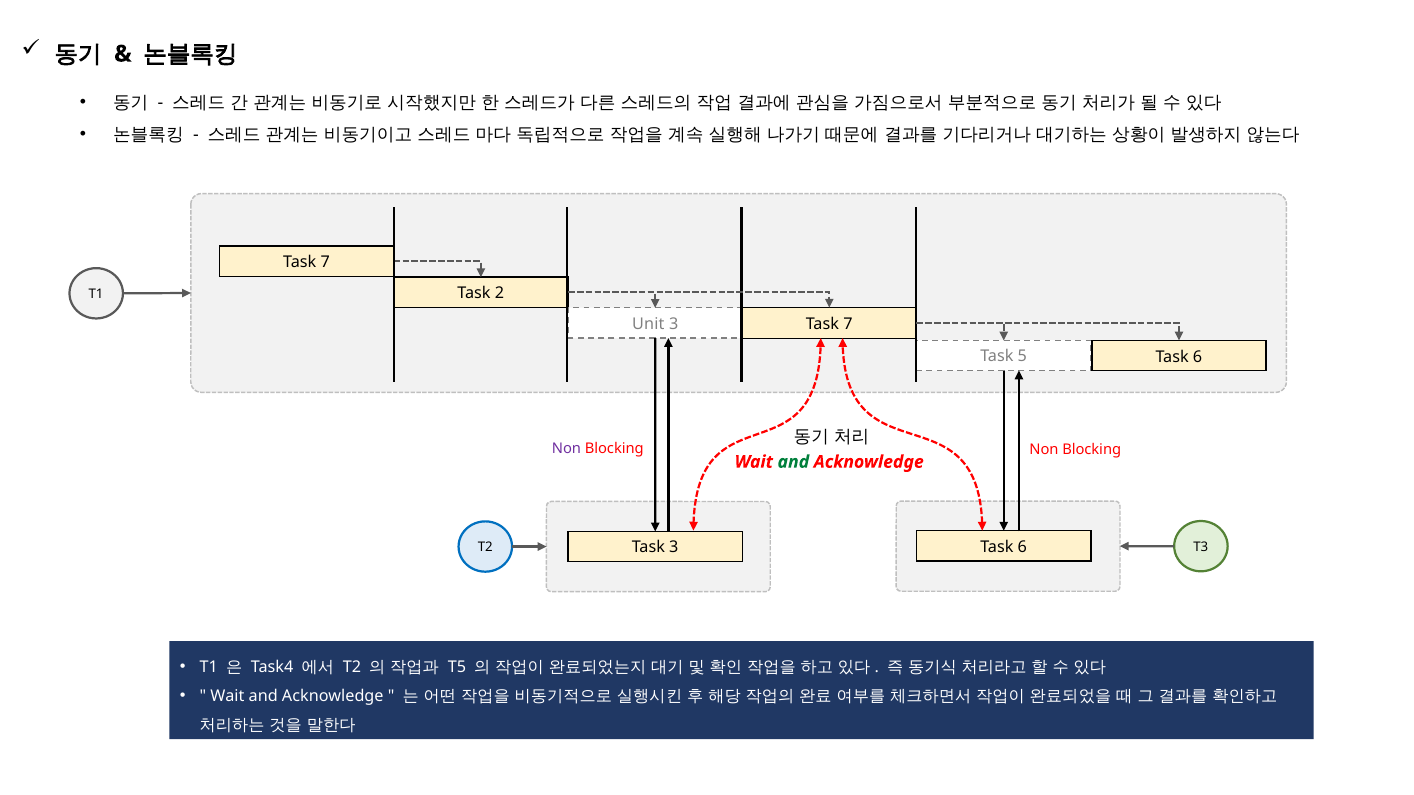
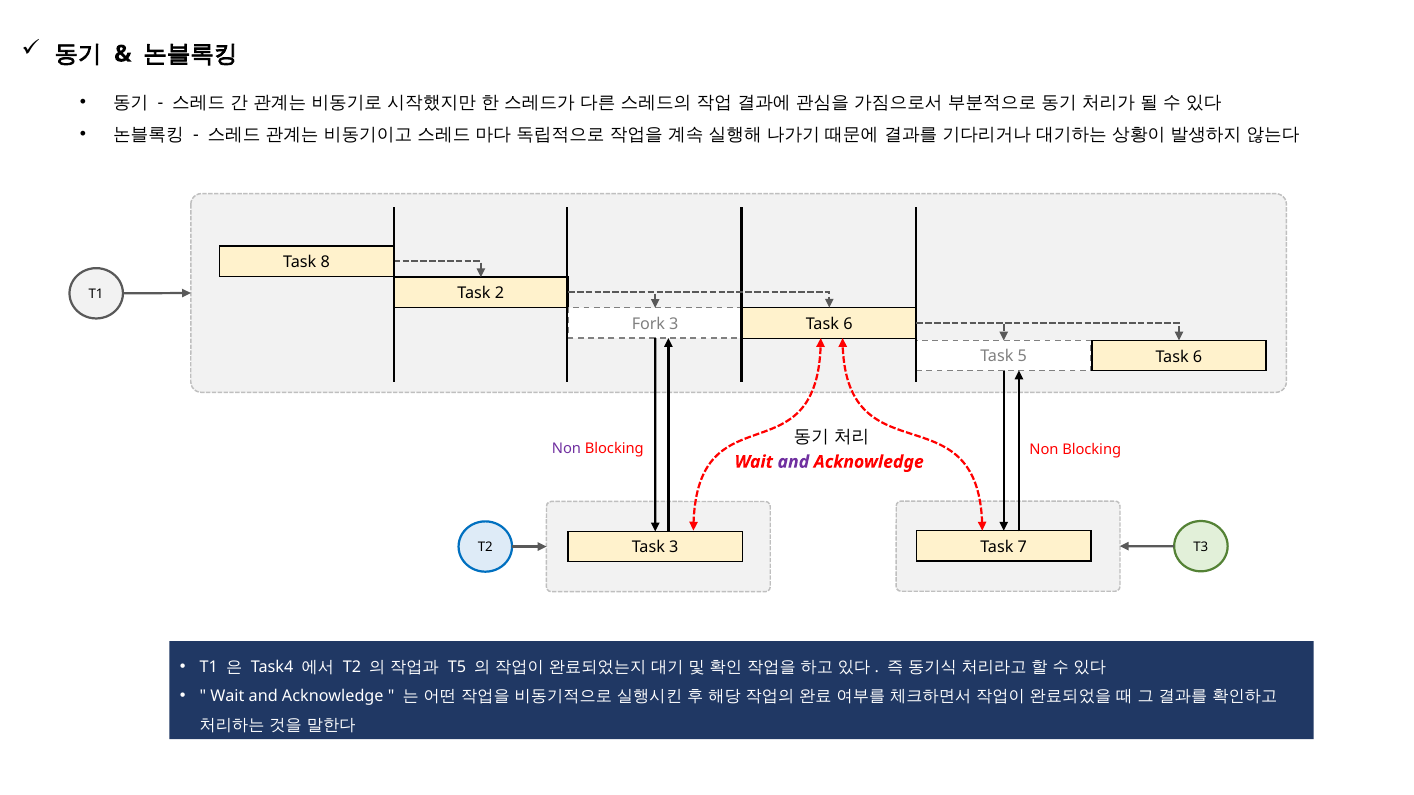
7: 7 -> 8 (325, 262)
Unit: Unit -> Fork (648, 324)
7: 7 -> 6 (848, 324)
and colour: green -> purple (793, 462)
6: 6 -> 7 (1022, 547)
